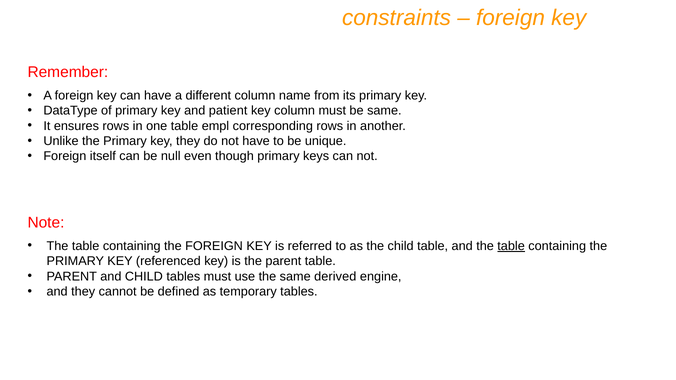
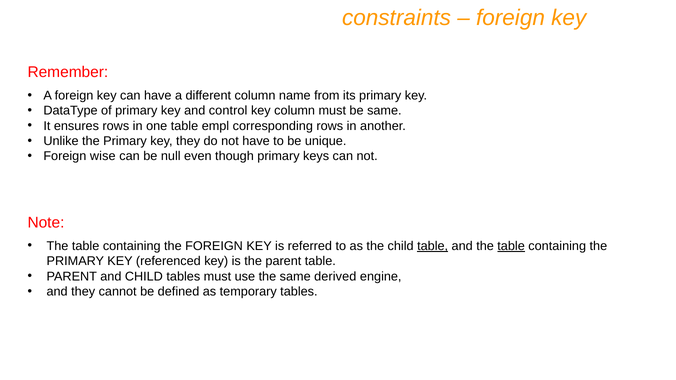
patient: patient -> control (228, 111)
itself: itself -> wise (103, 156)
table underline: none -> present (433, 246)
